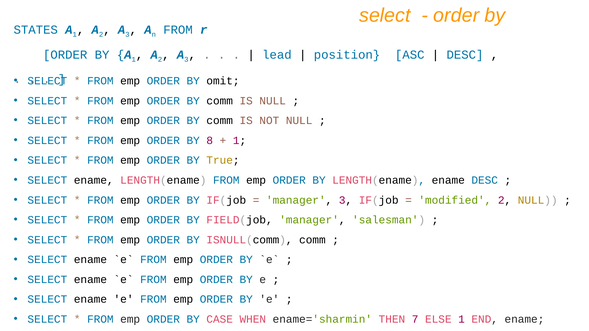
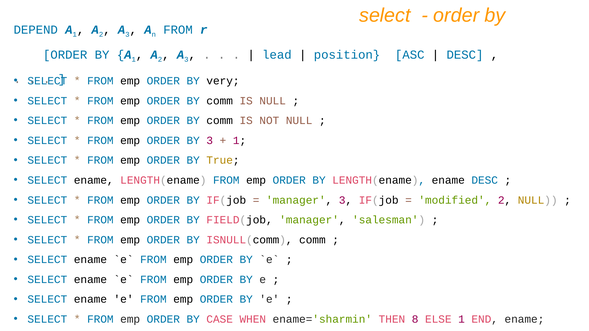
STATES: STATES -> DEPEND (36, 30)
omit: omit -> very (223, 81)
BY 8: 8 -> 3 (210, 141)
7: 7 -> 8 (415, 320)
